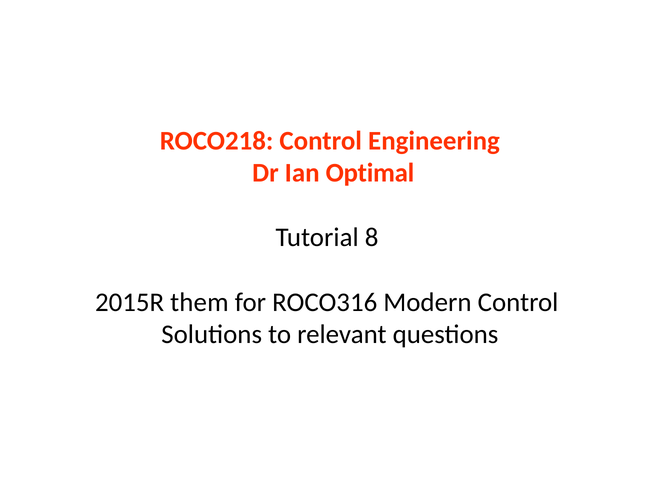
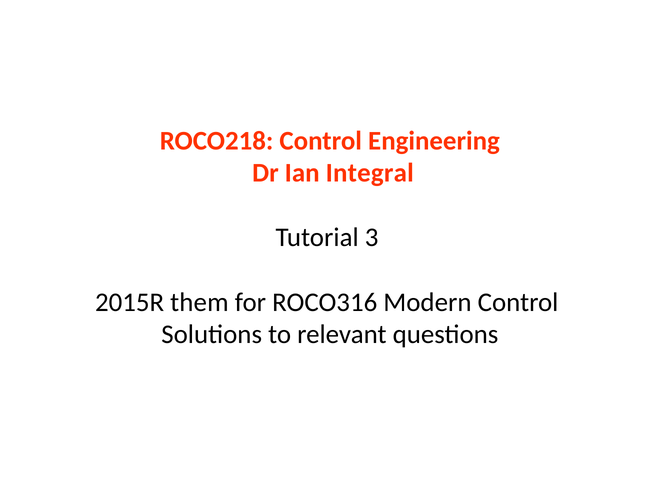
Optimal: Optimal -> Integral (370, 173)
8: 8 -> 3 (372, 238)
